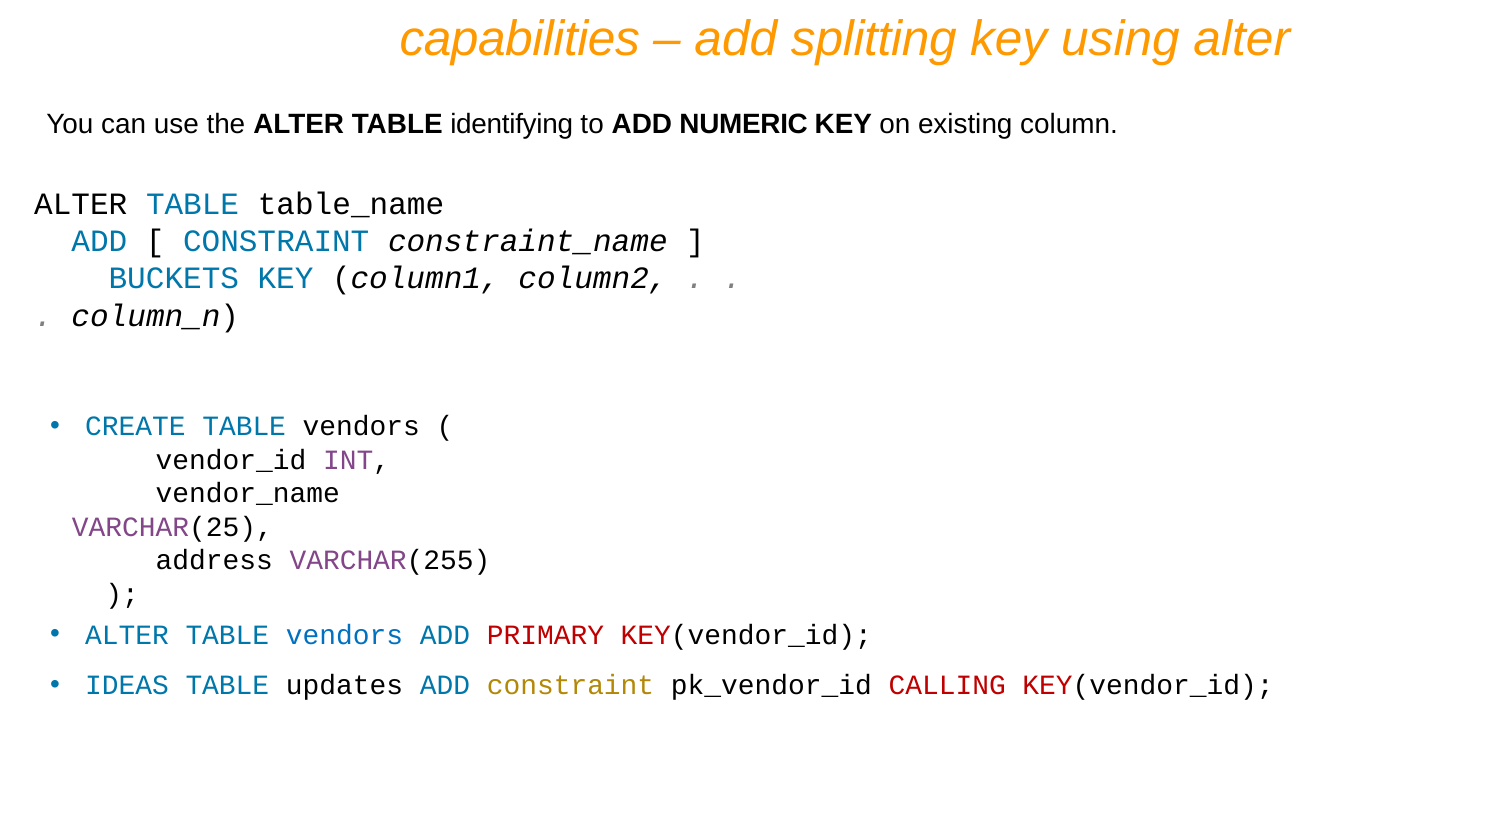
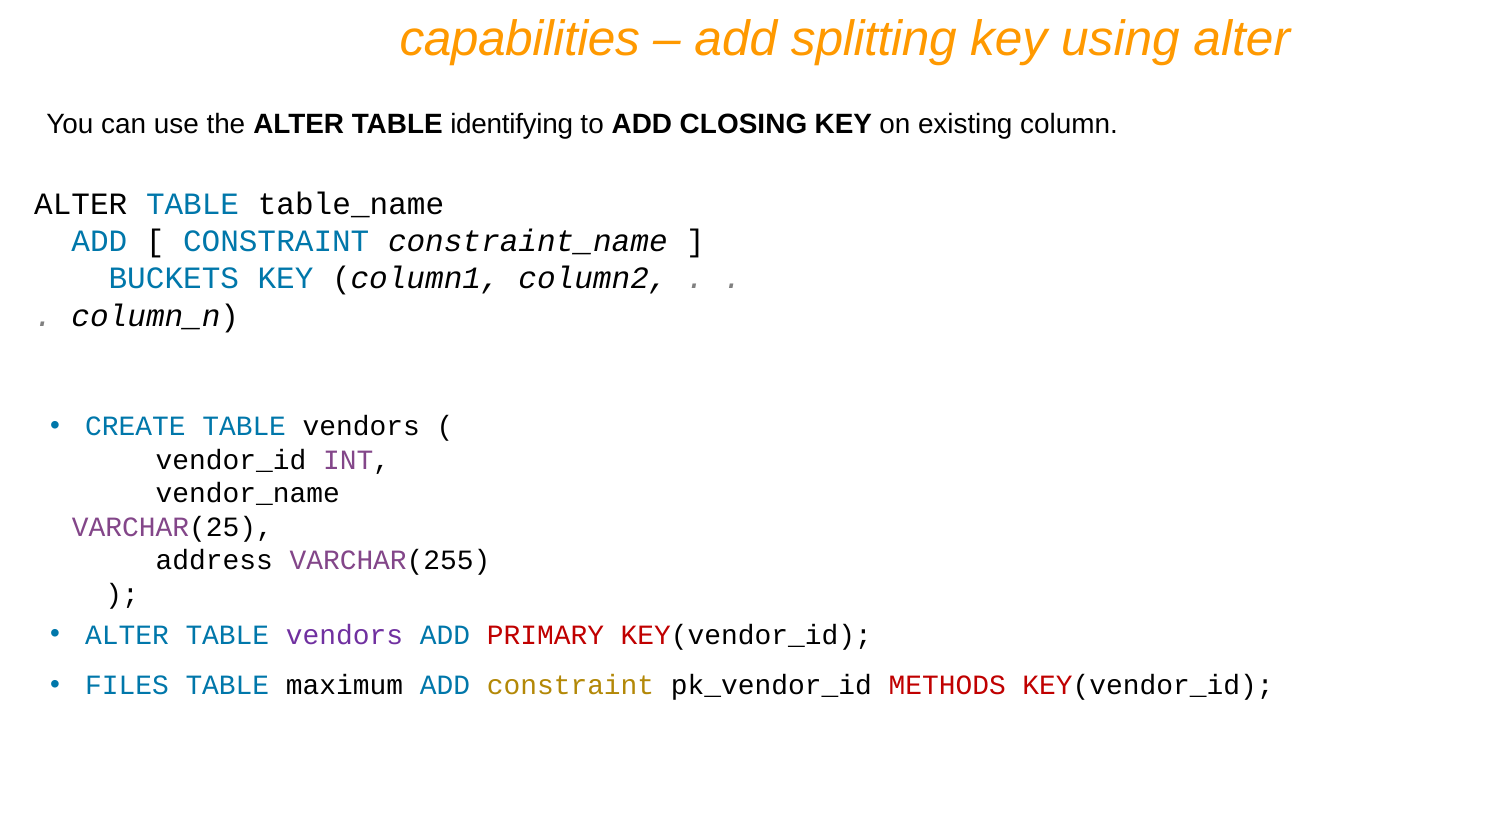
NUMERIC: NUMERIC -> CLOSING (743, 124)
vendors colour: blue -> purple (345, 635)
IDEAS: IDEAS -> FILES (127, 685)
updates: updates -> maximum (345, 685)
CALLING: CALLING -> METHODS (947, 685)
